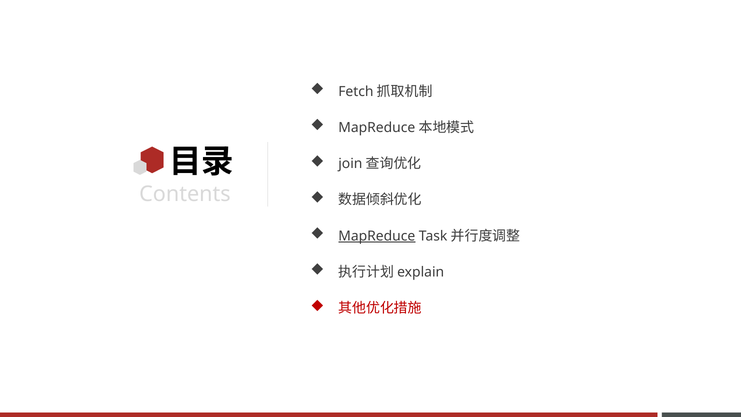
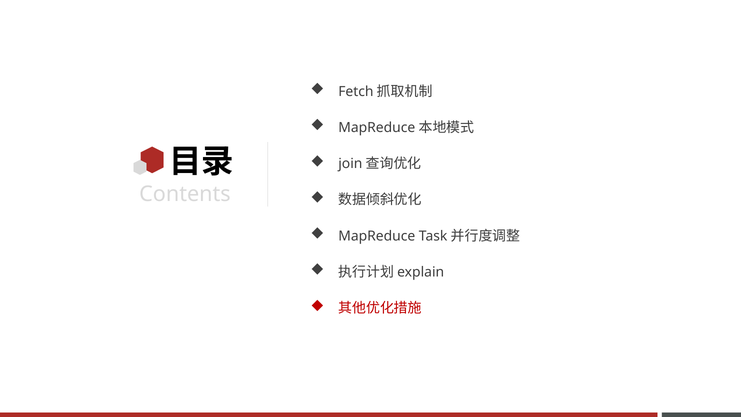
MapReduce underline: present -> none (377, 236)
